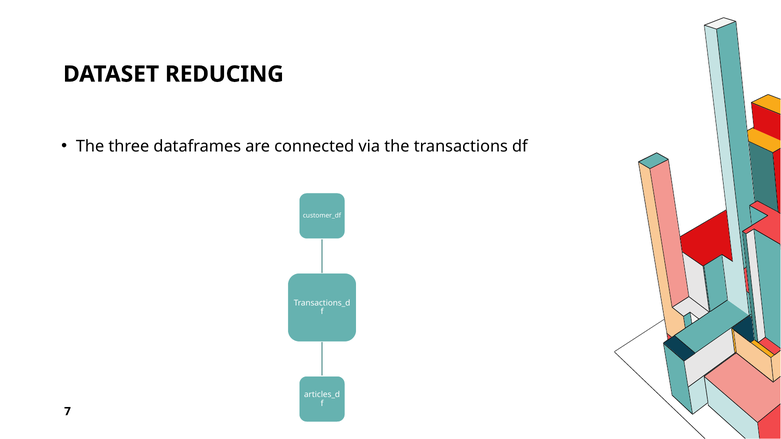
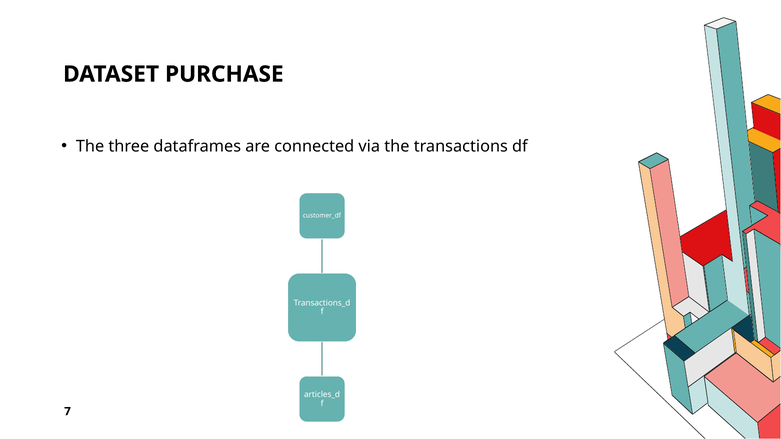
REDUCING: REDUCING -> PURCHASE (224, 74)
